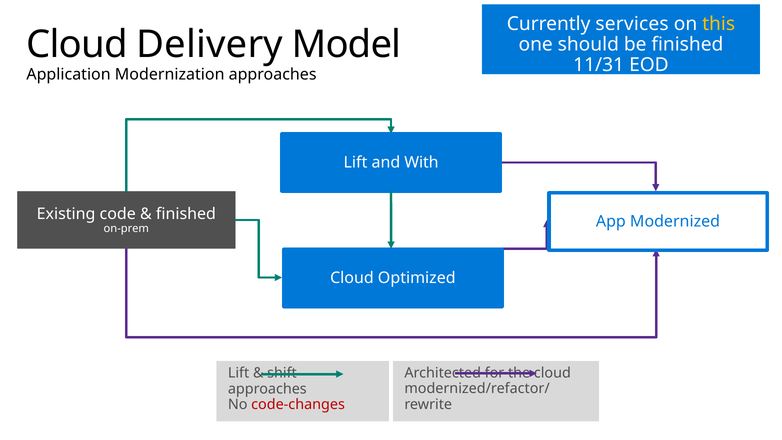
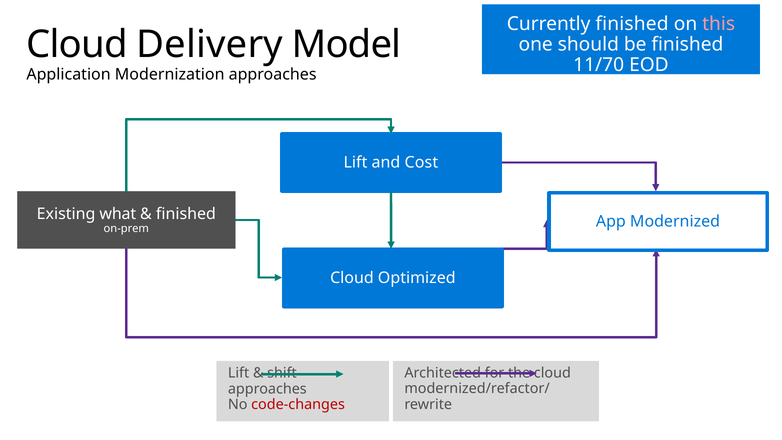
Currently services: services -> finished (632, 24)
this colour: yellow -> pink (719, 24)
11/31: 11/31 -> 11/70 (599, 65)
With: With -> Cost (421, 162)
code: code -> what (118, 214)
